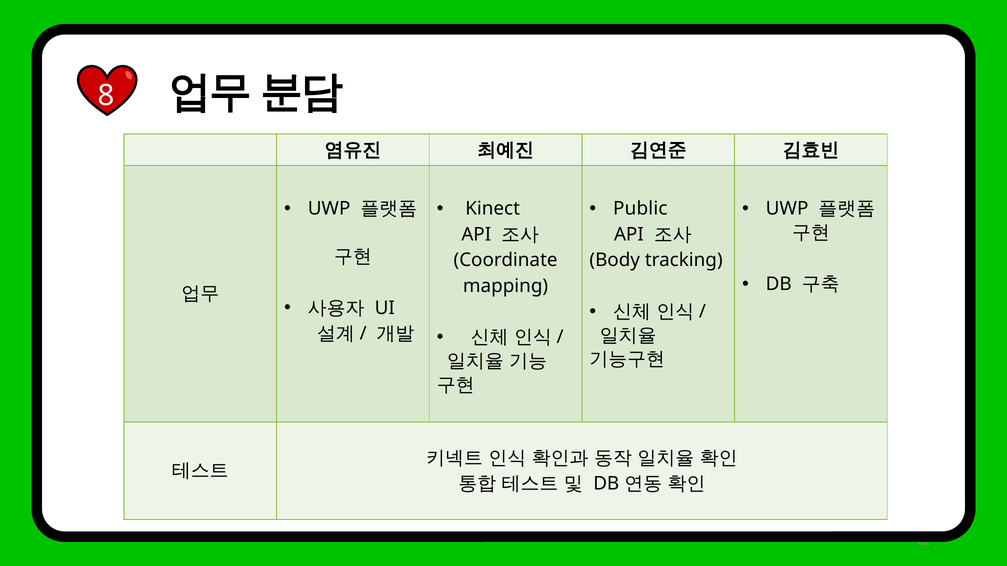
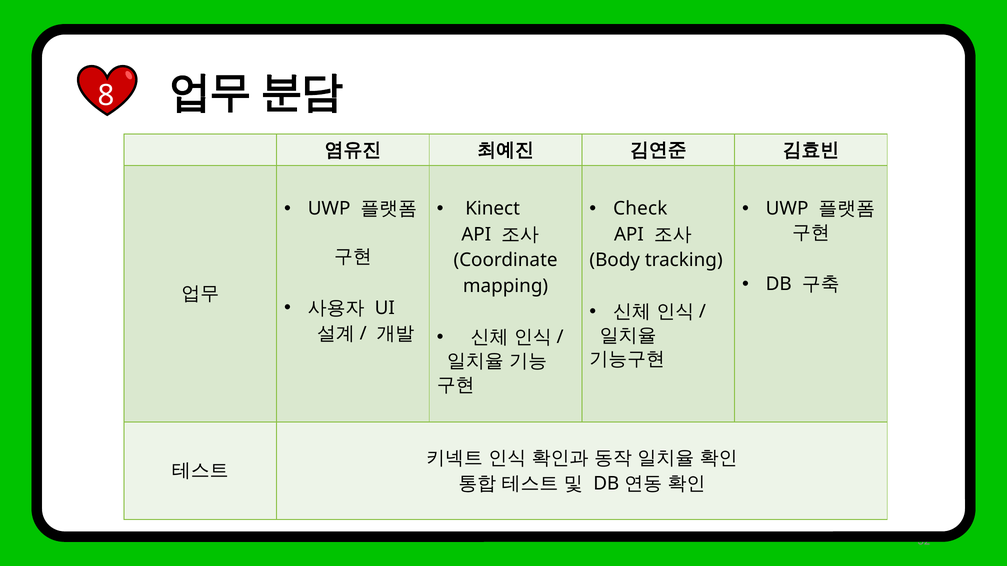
Public: Public -> Check (640, 209)
